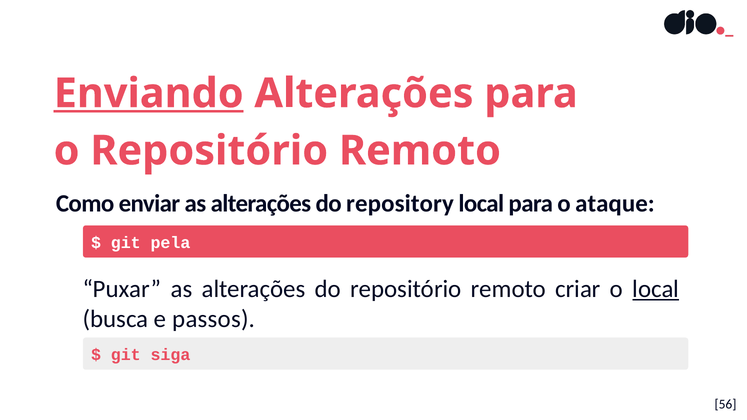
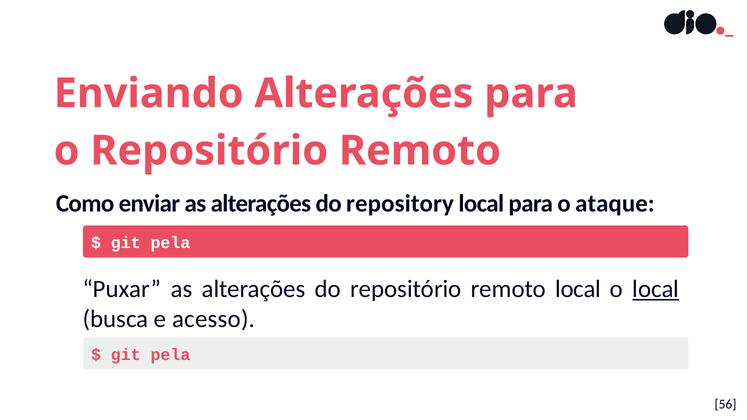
Enviando underline: present -> none (149, 94)
remoto criar: criar -> local (578, 289)
passos: passos -> acesso (214, 319)
siga: siga -> pela (170, 355)
